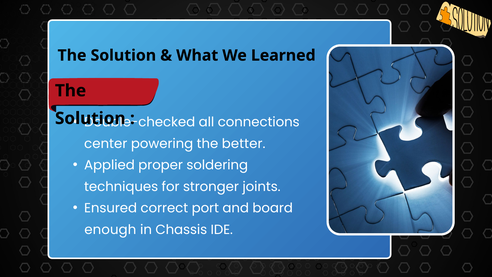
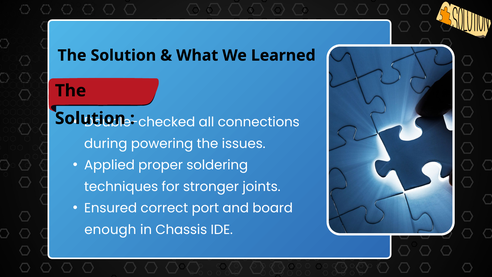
center: center -> during (106, 144)
better: better -> issues (244, 144)
